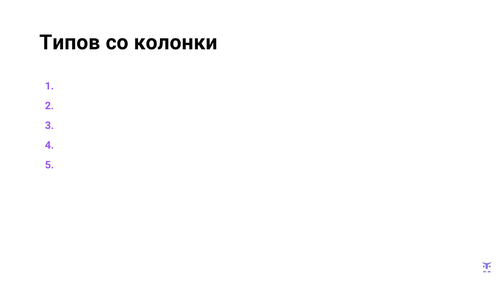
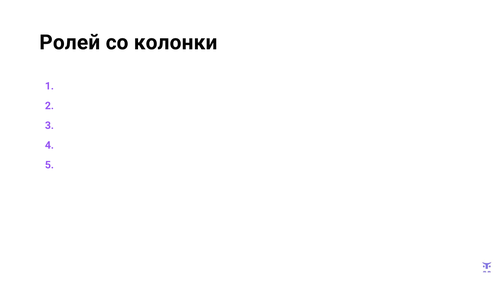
Типов: Типов -> Ролей (70, 42)
